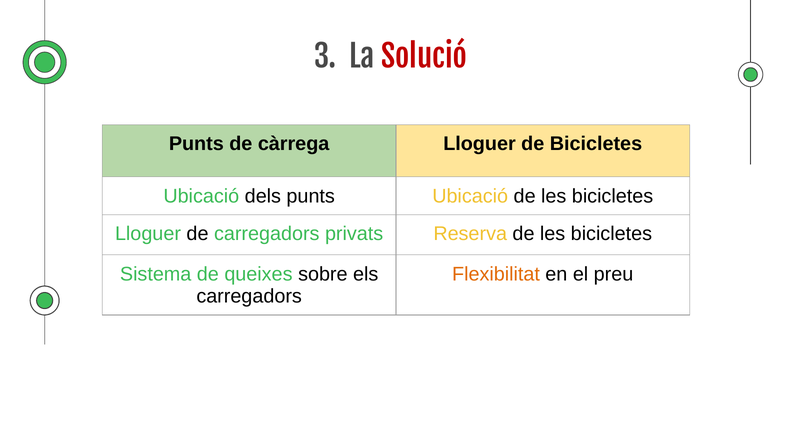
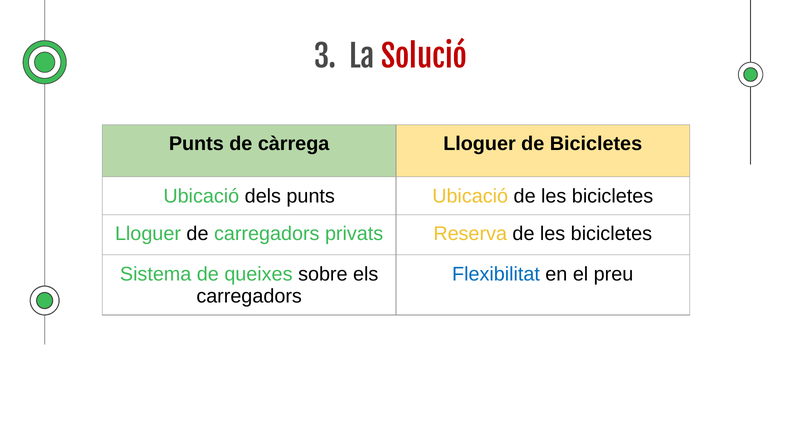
Flexibilitat colour: orange -> blue (496, 275)
